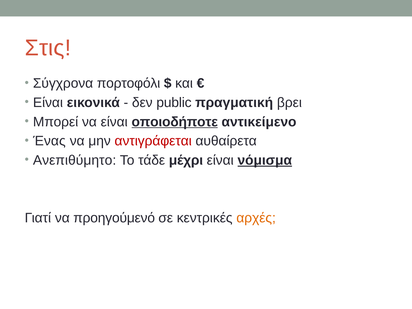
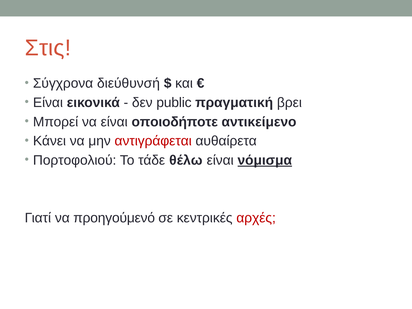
πορτοφόλι: πορτοφόλι -> διεύθυνσή (128, 83)
οποιοδήποτε underline: present -> none (175, 122)
Ένας: Ένας -> Κάνει (49, 141)
Ανεπιθύμητο: Ανεπιθύμητο -> Πορτοφολιού (75, 160)
μέχρι: μέχρι -> θέλω (186, 160)
αρχές colour: orange -> red (256, 218)
